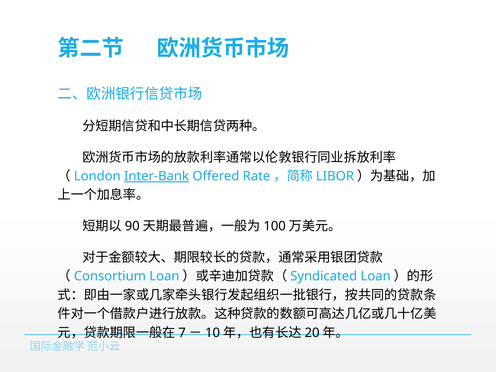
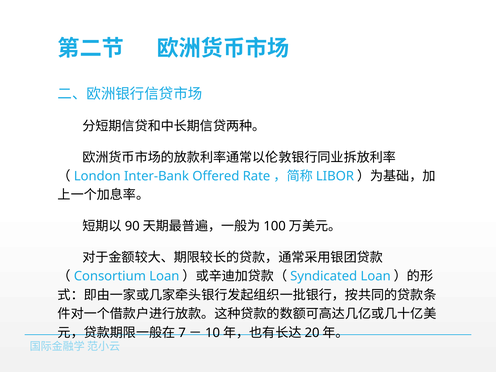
Inter-Bank underline: present -> none (156, 176)
